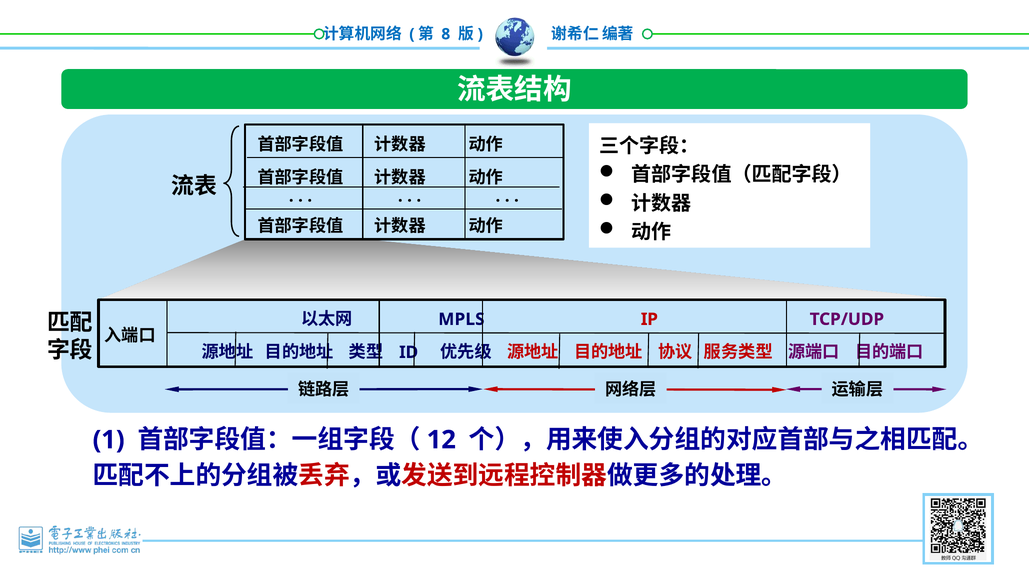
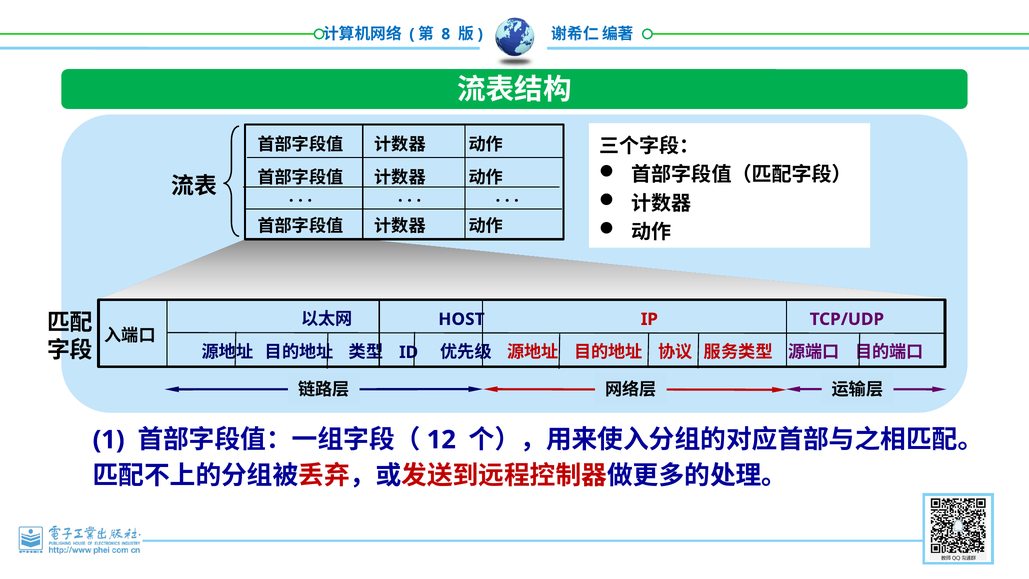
MPLS: MPLS -> HOST (461, 319)
